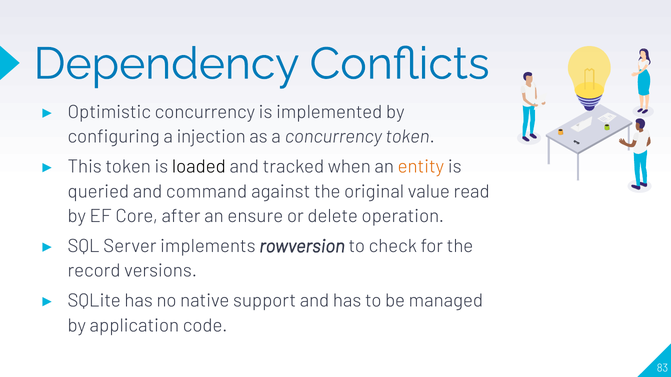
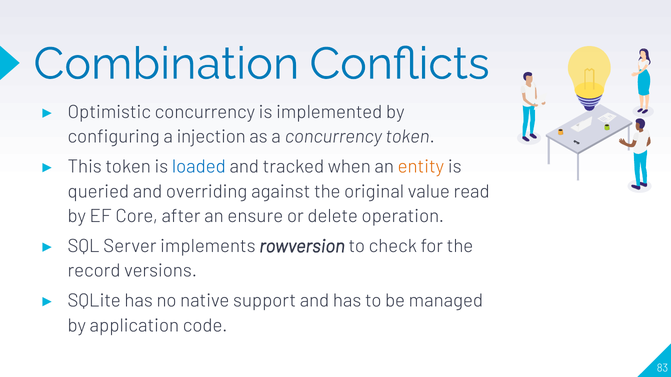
Dependency: Dependency -> Combination (166, 64)
loaded colour: black -> blue (199, 167)
command: command -> overriding (207, 192)
